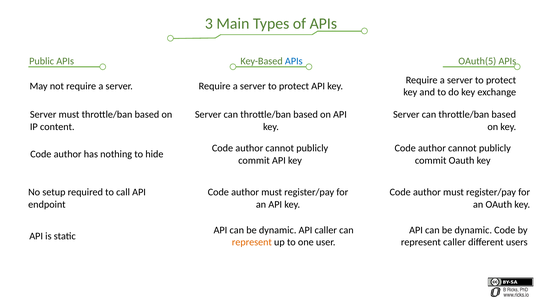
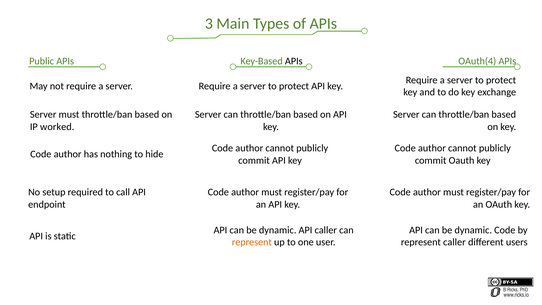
APIs colour: blue -> black (294, 61)
OAuth(5: OAuth(5 -> OAuth(4 (477, 61)
content: content -> worked (57, 127)
